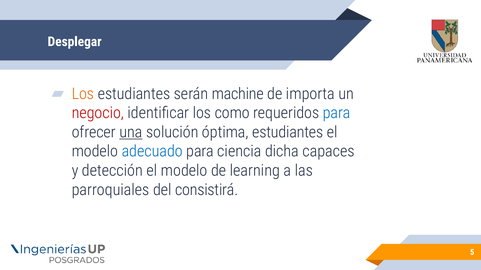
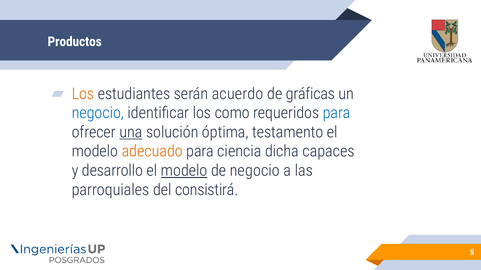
Desplegar: Desplegar -> Productos (75, 42)
machine: machine -> acuerdo (238, 94)
importa: importa -> gráficas (311, 94)
negocio colour: red -> blue (98, 113)
óptima estudiantes: estudiantes -> testamento (288, 132)
adecuado colour: blue -> orange (152, 152)
detección: detección -> desarrollo (113, 171)
modelo underline: none -> present (184, 171)
de learning: learning -> negocio (255, 171)
